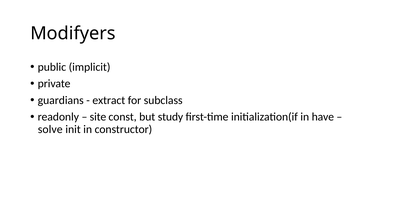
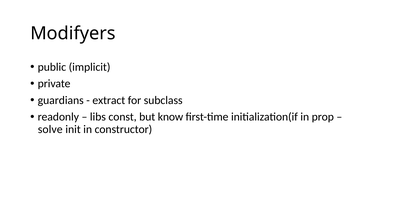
site: site -> libs (98, 117)
study: study -> know (170, 117)
have: have -> prop (323, 117)
